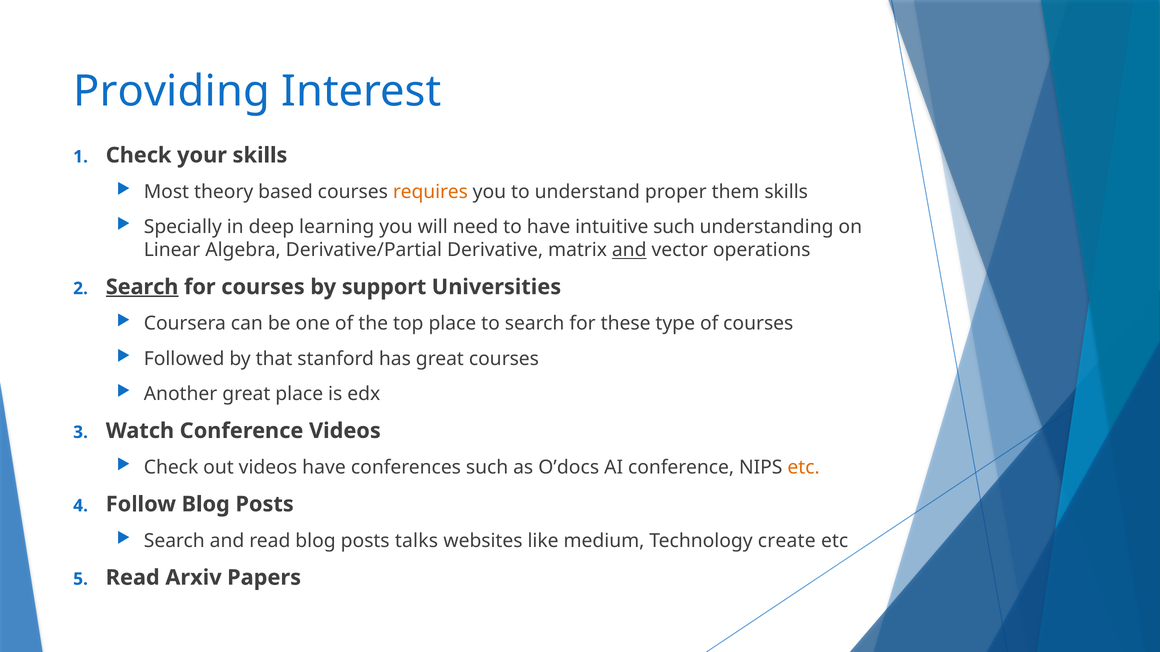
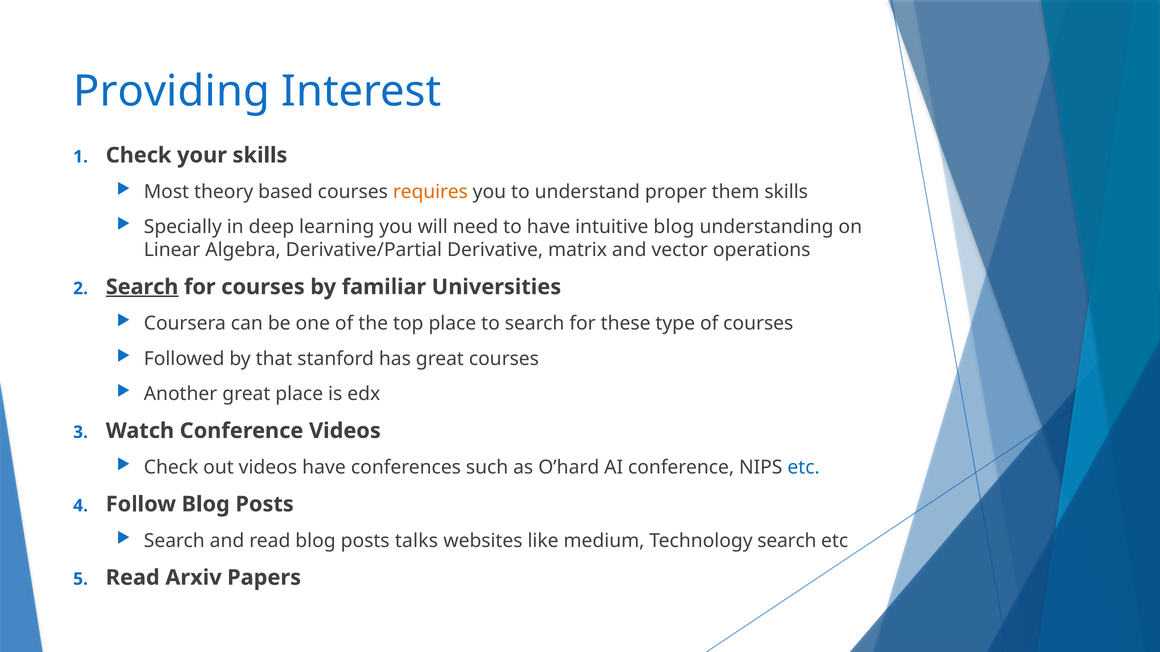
intuitive such: such -> blog (674, 227)
and underline: present -> none (629, 250)
support: support -> familiar (384, 287)
O’docs: O’docs -> O’hard (569, 468)
etc colour: orange -> blue (804, 468)
Technology create: create -> search (787, 541)
